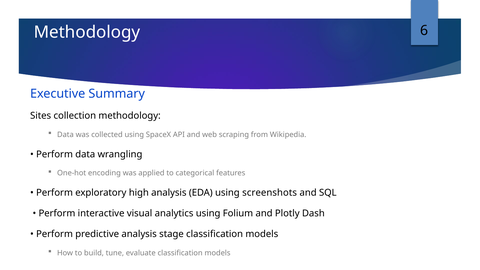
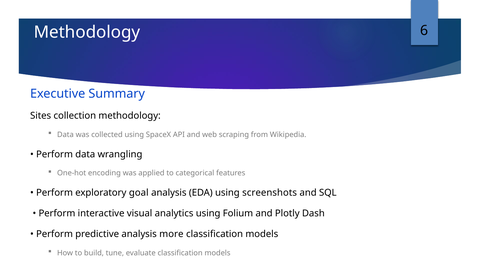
high: high -> goal (139, 193)
stage: stage -> more (171, 234)
